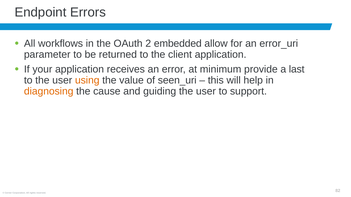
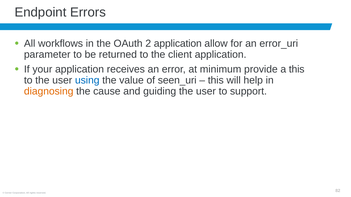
2 embedded: embedded -> application (178, 44)
a last: last -> this (297, 69)
using colour: orange -> blue (87, 80)
